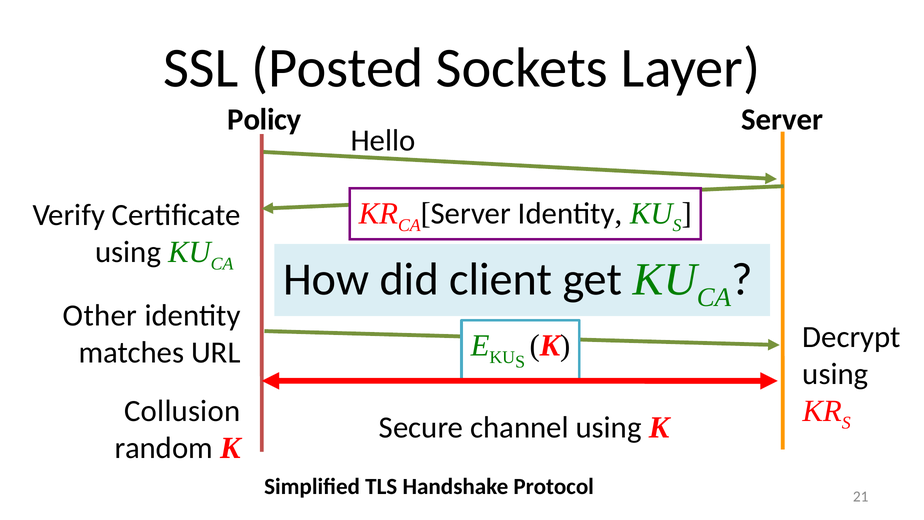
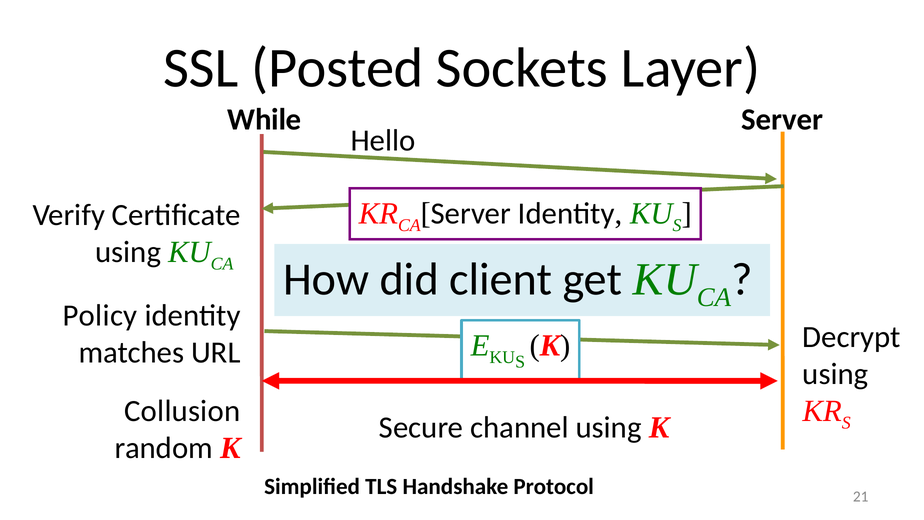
Policy: Policy -> While (264, 120)
Other: Other -> Policy (100, 315)
